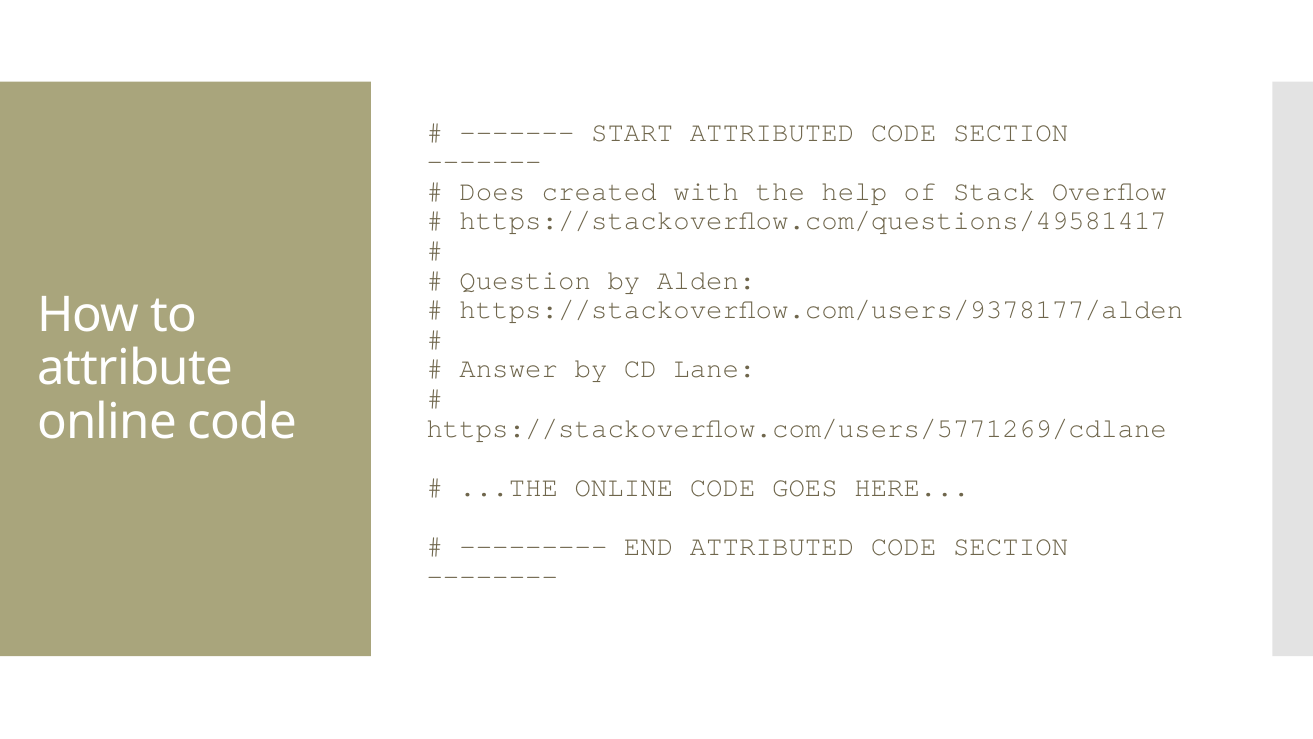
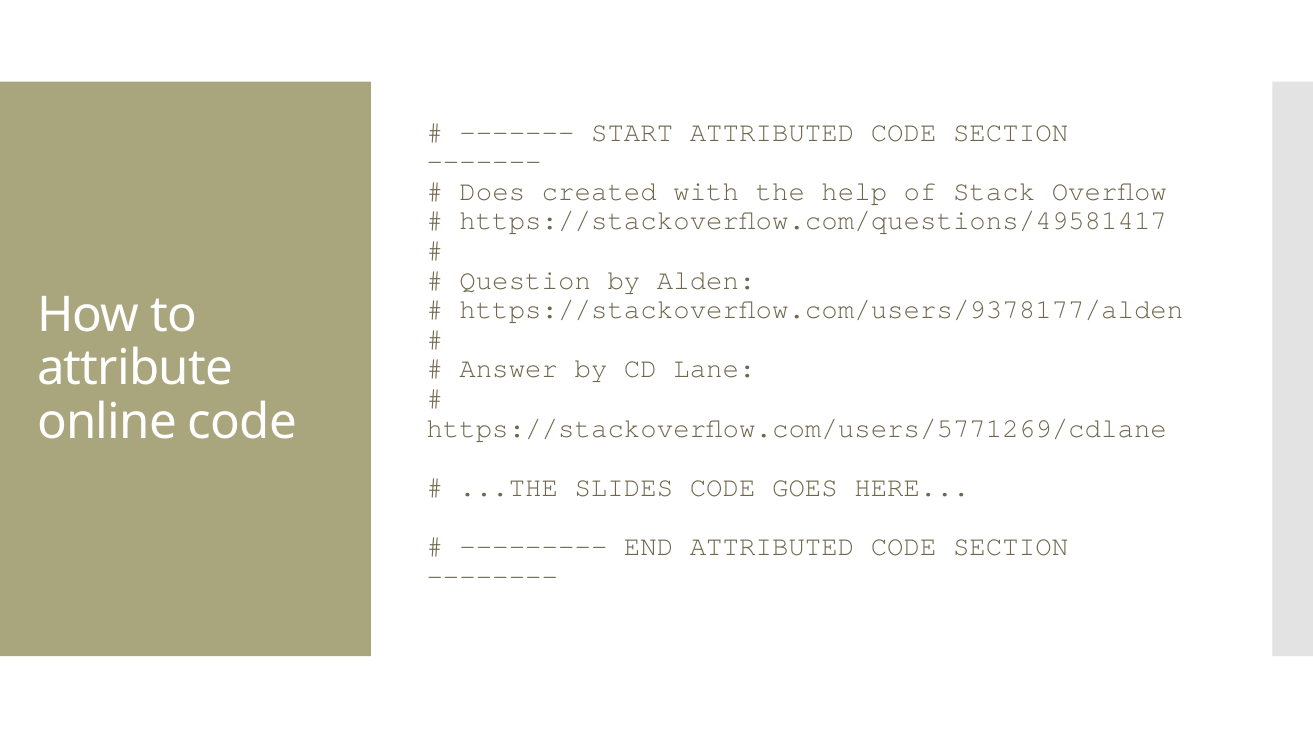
...THE ONLINE: ONLINE -> SLIDES (624, 487)
